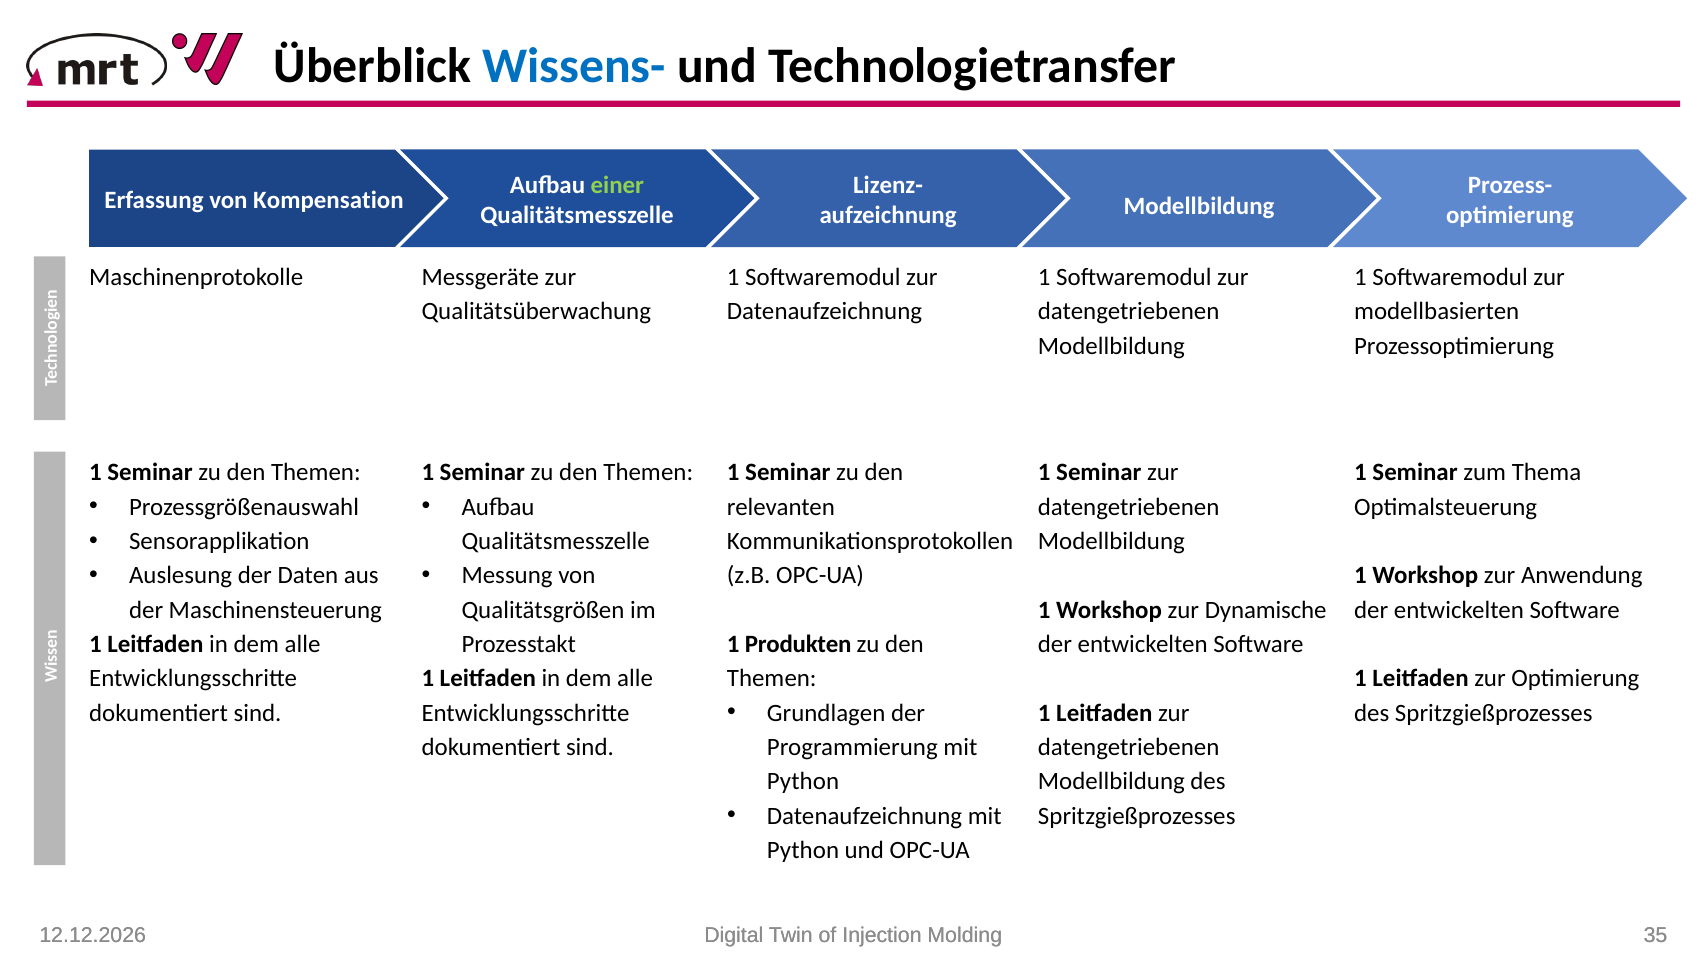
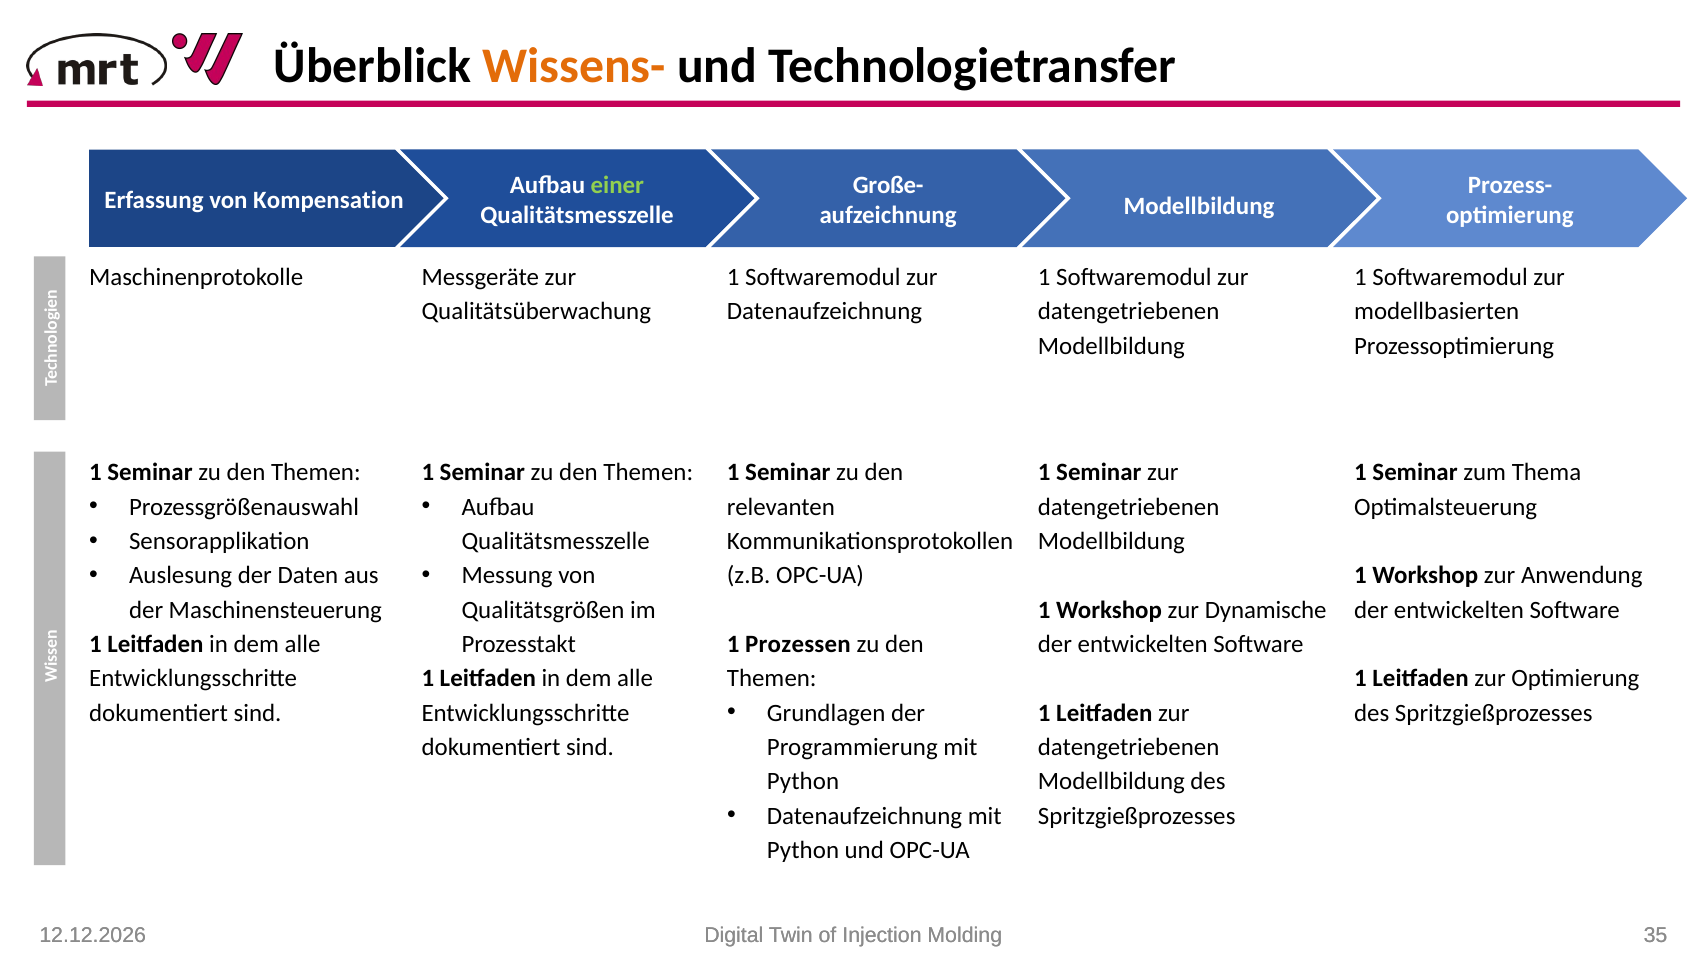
Wissens- colour: blue -> orange (574, 66)
Lizenz-: Lizenz- -> Große- (888, 185)
Produkten: Produkten -> Prozessen (798, 644)
